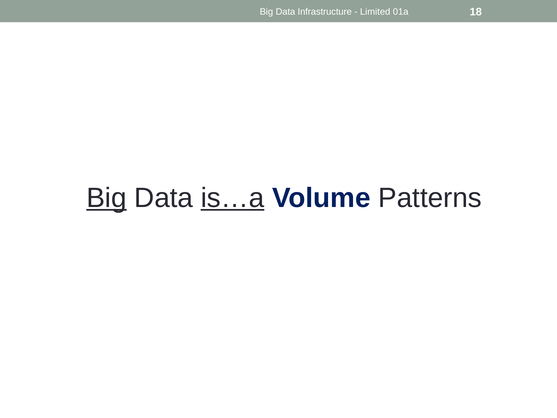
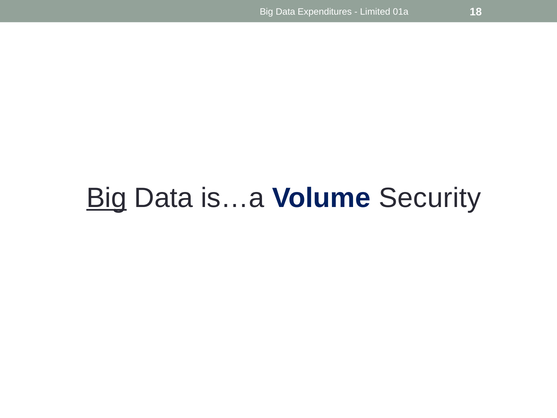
Infrastructure: Infrastructure -> Expenditures (325, 12)
is…a underline: present -> none (232, 198)
Patterns: Patterns -> Security (430, 198)
